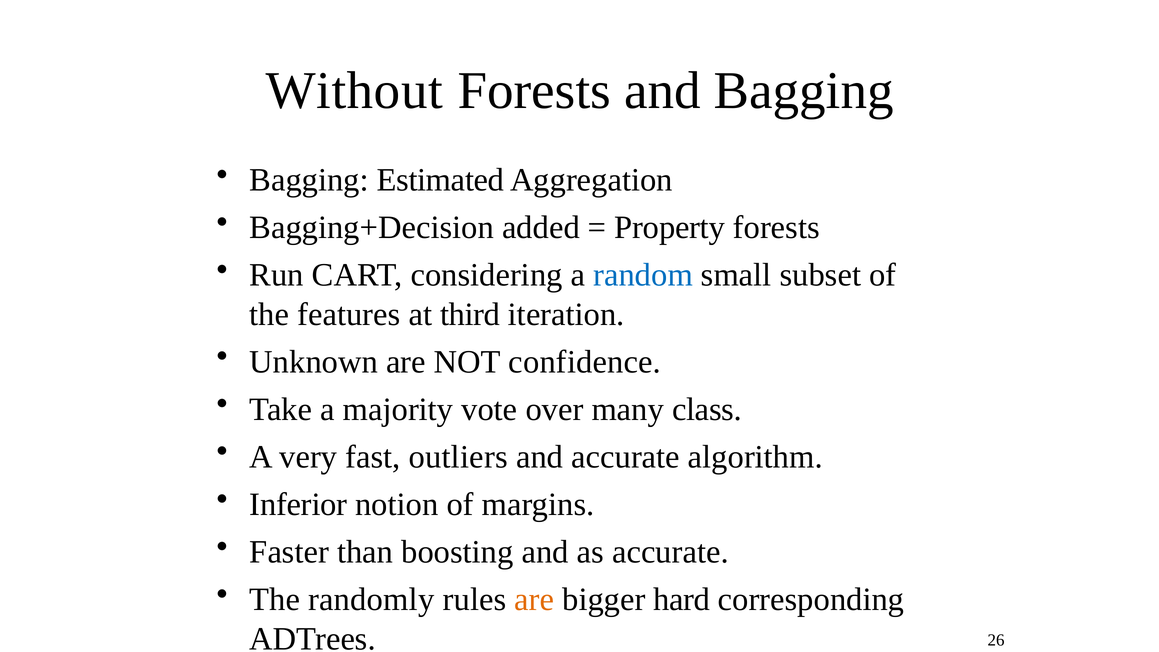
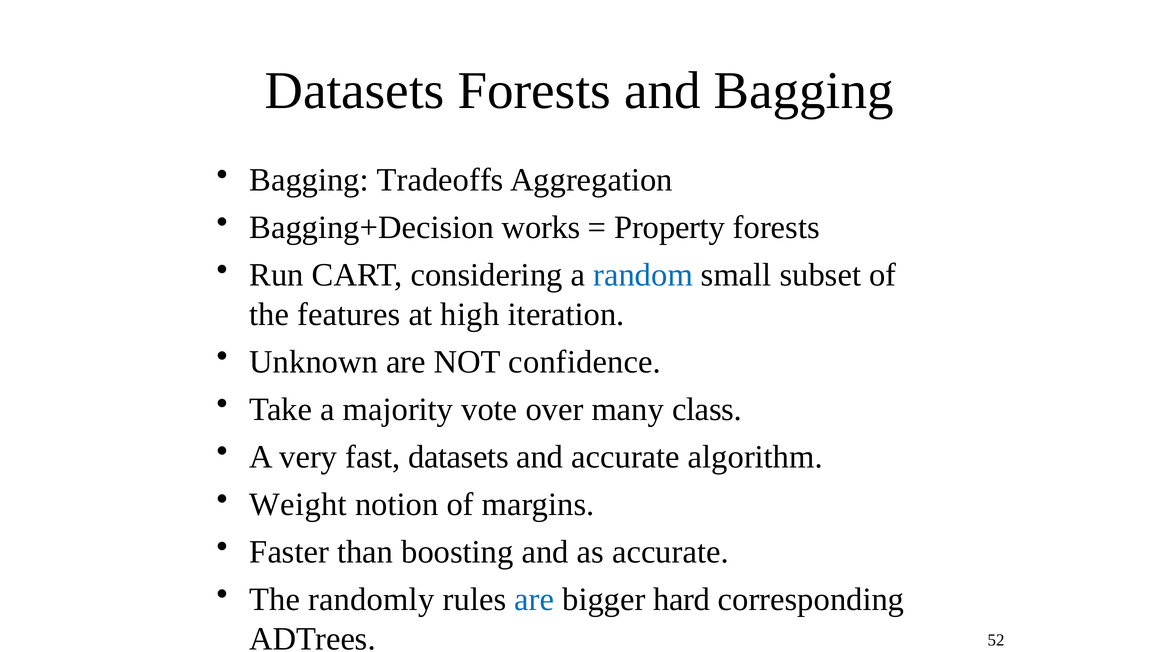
Without: Without -> Datasets (355, 91)
Estimated: Estimated -> Tradeoffs (440, 180)
added: added -> works (541, 228)
third: third -> high (470, 314)
fast outliers: outliers -> datasets (458, 457)
Inferior: Inferior -> Weight (298, 505)
are colour: orange -> blue (534, 600)
26: 26 -> 52 (996, 640)
